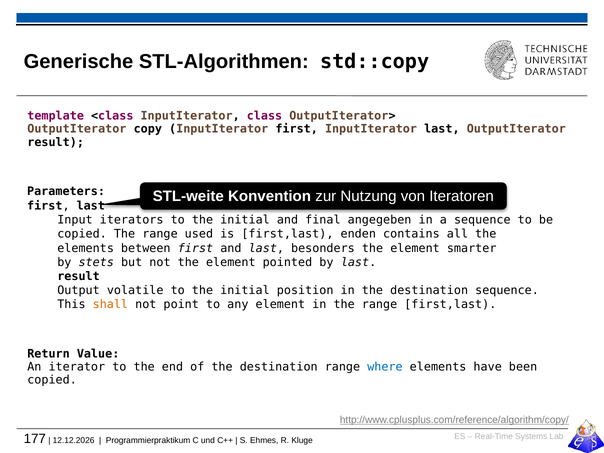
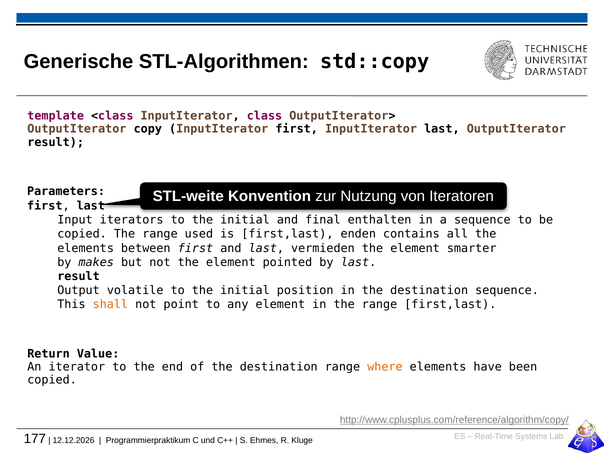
angegeben: angegeben -> enthalten (380, 220)
besonders: besonders -> vermieden (323, 248)
stets: stets -> makes (96, 262)
where colour: blue -> orange (385, 367)
